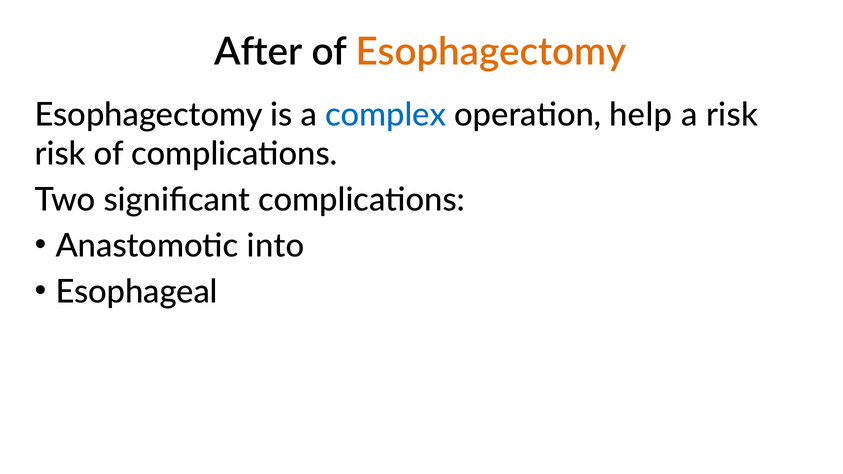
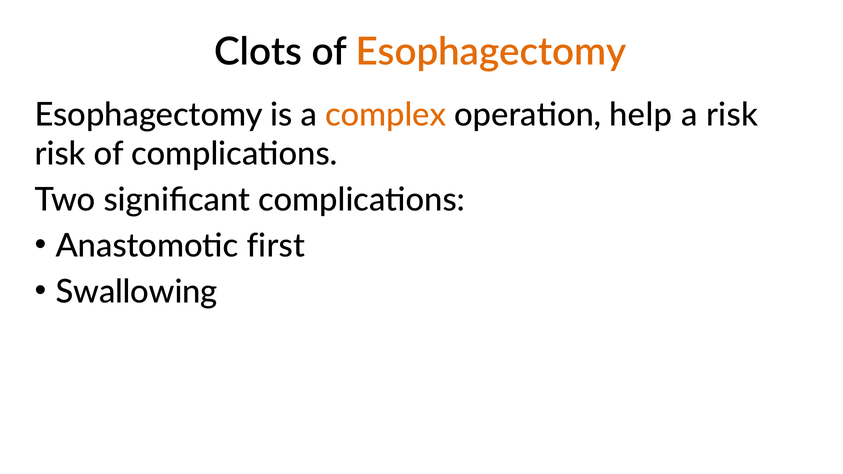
After: After -> Clots (258, 52)
complex colour: blue -> orange (386, 115)
into: into -> first (276, 246)
Esophageal: Esophageal -> Swallowing (137, 292)
